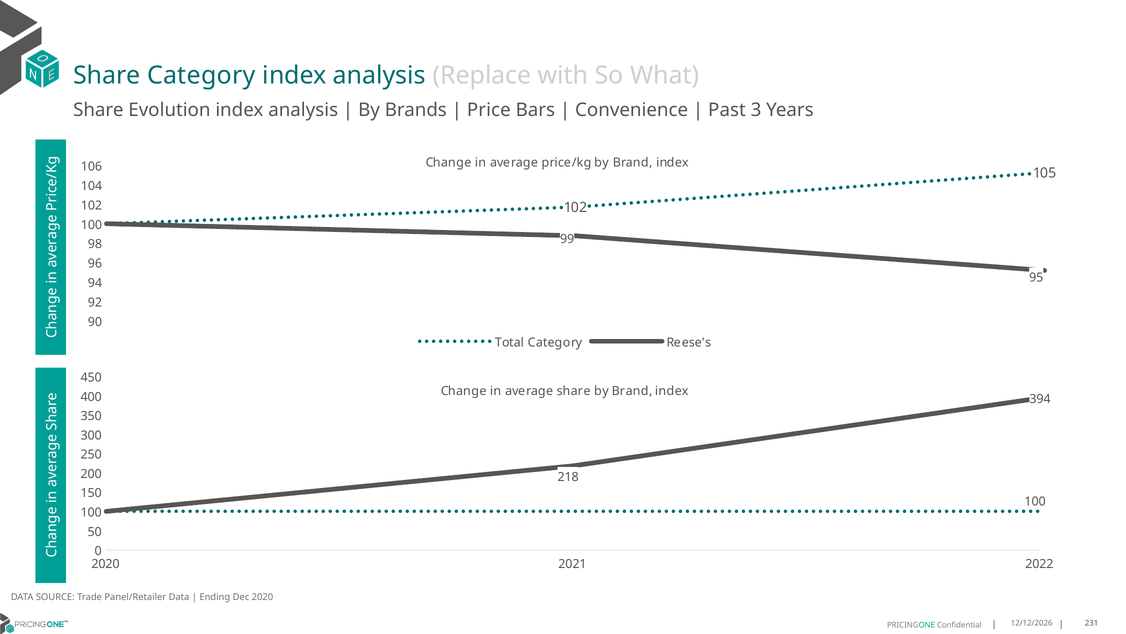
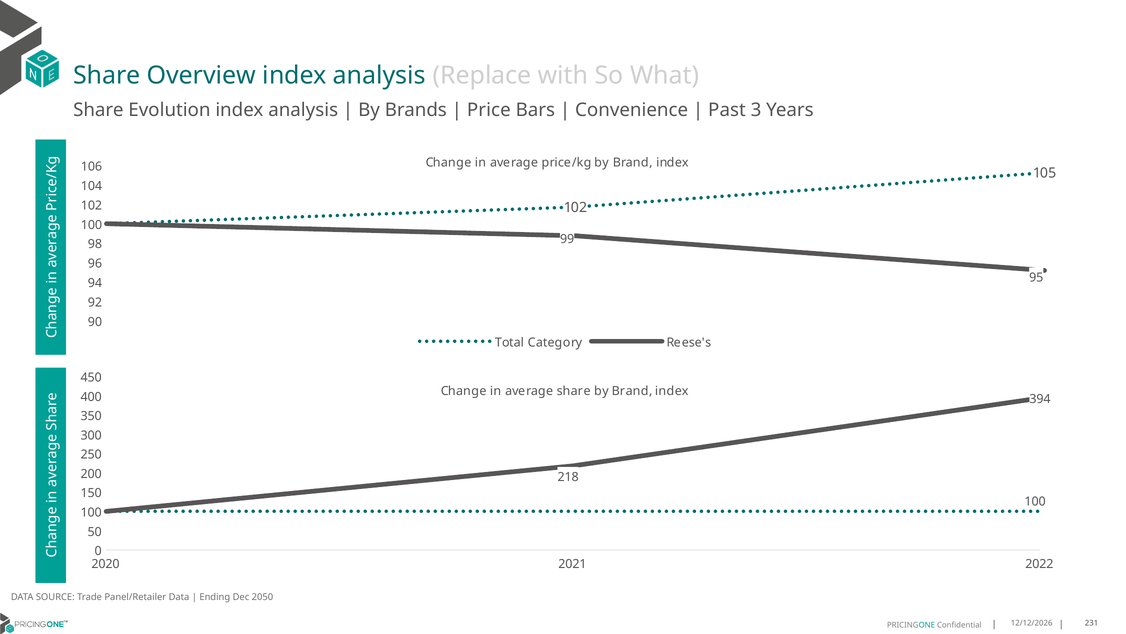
Share Category: Category -> Overview (201, 76)
Dec 2020: 2020 -> 2050 (262, 597)
